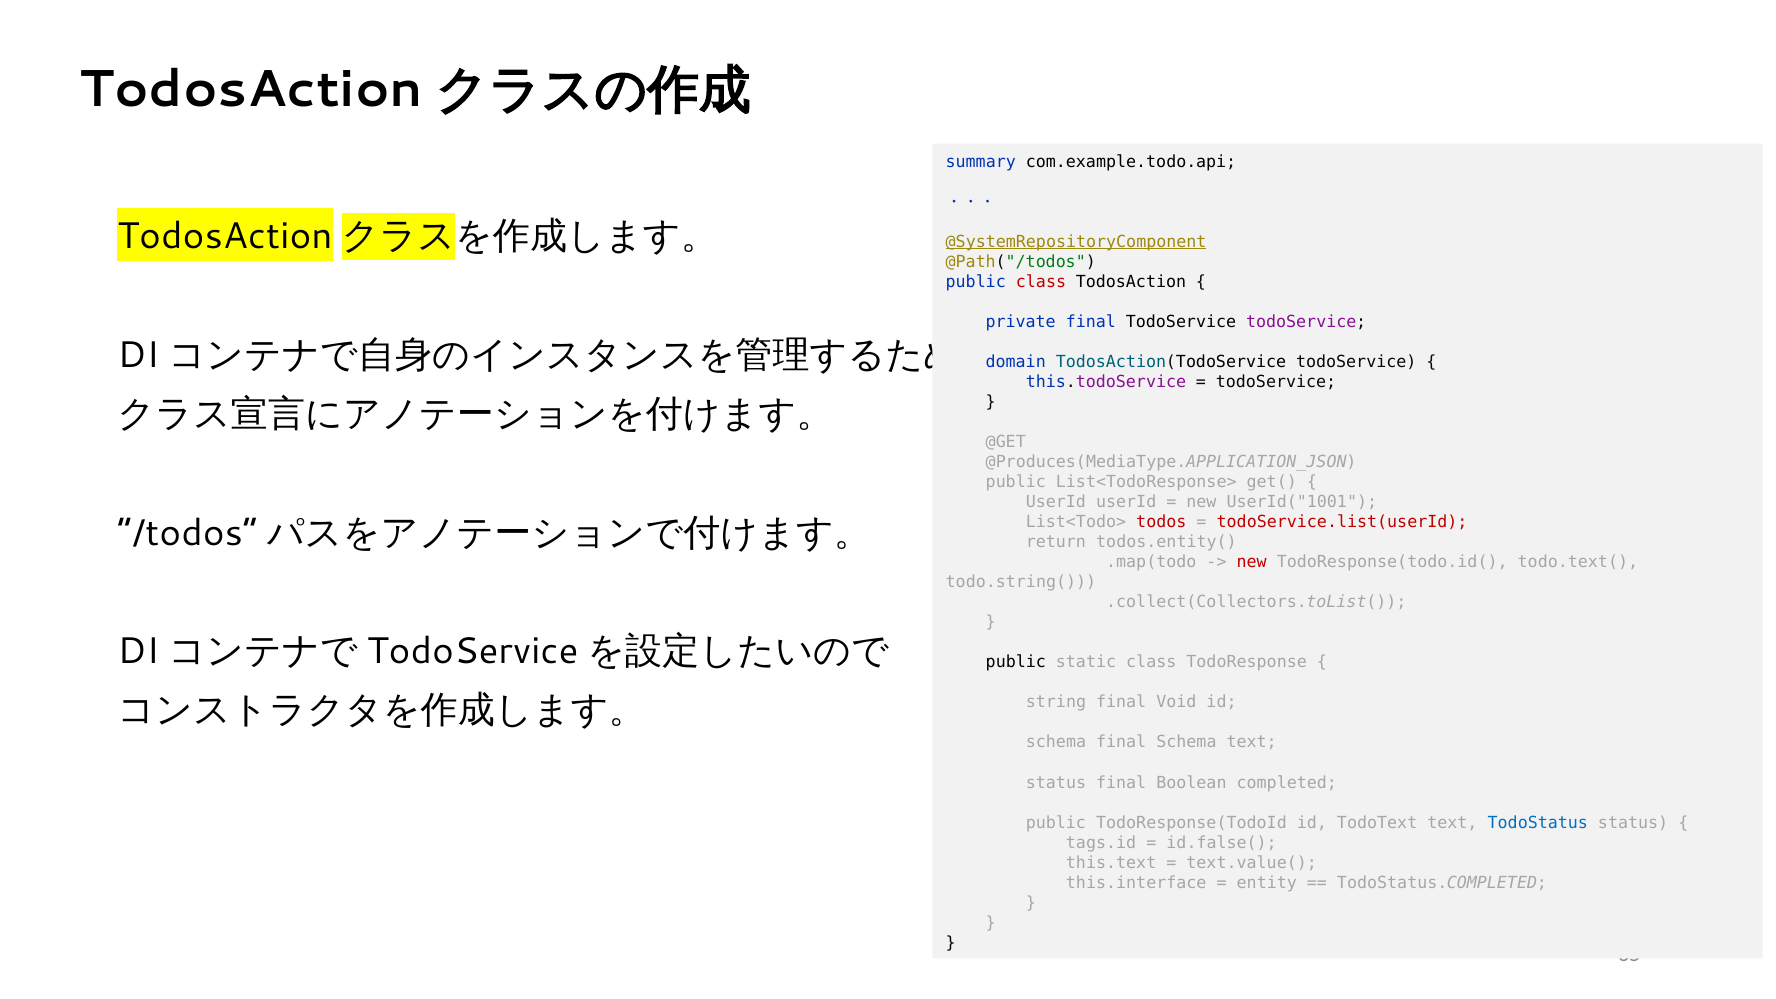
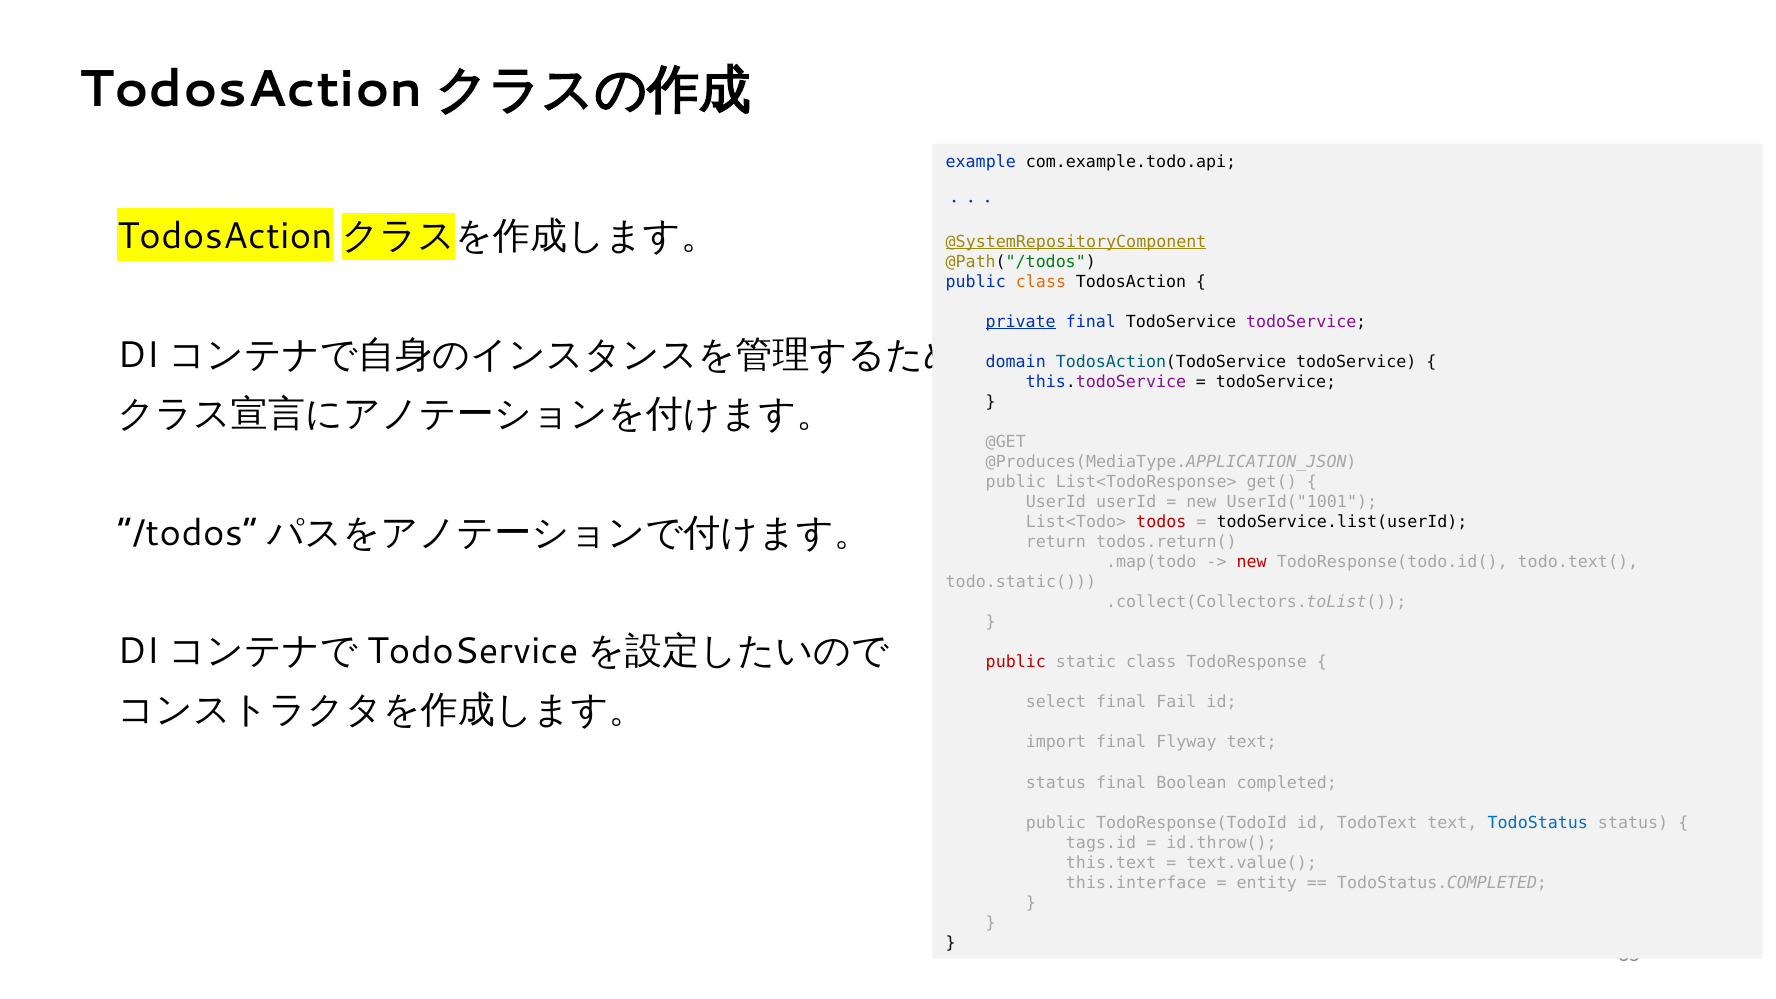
summary: summary -> example (981, 162)
class colour: red -> orange (1041, 282)
private underline: none -> present (1021, 322)
todoService.list(userId colour: red -> black (1342, 522)
todos.entity(: todos.entity( -> todos.return( (1166, 542)
todo.string(: todo.string( -> todo.static( (1021, 582)
public colour: black -> red (1016, 662)
string: string -> select (1056, 702)
Void: Void -> Fail (1176, 702)
schema: schema -> import (1056, 742)
final Schema: Schema -> Flyway (1186, 742)
id.false(: id.false( -> id.throw( (1222, 843)
